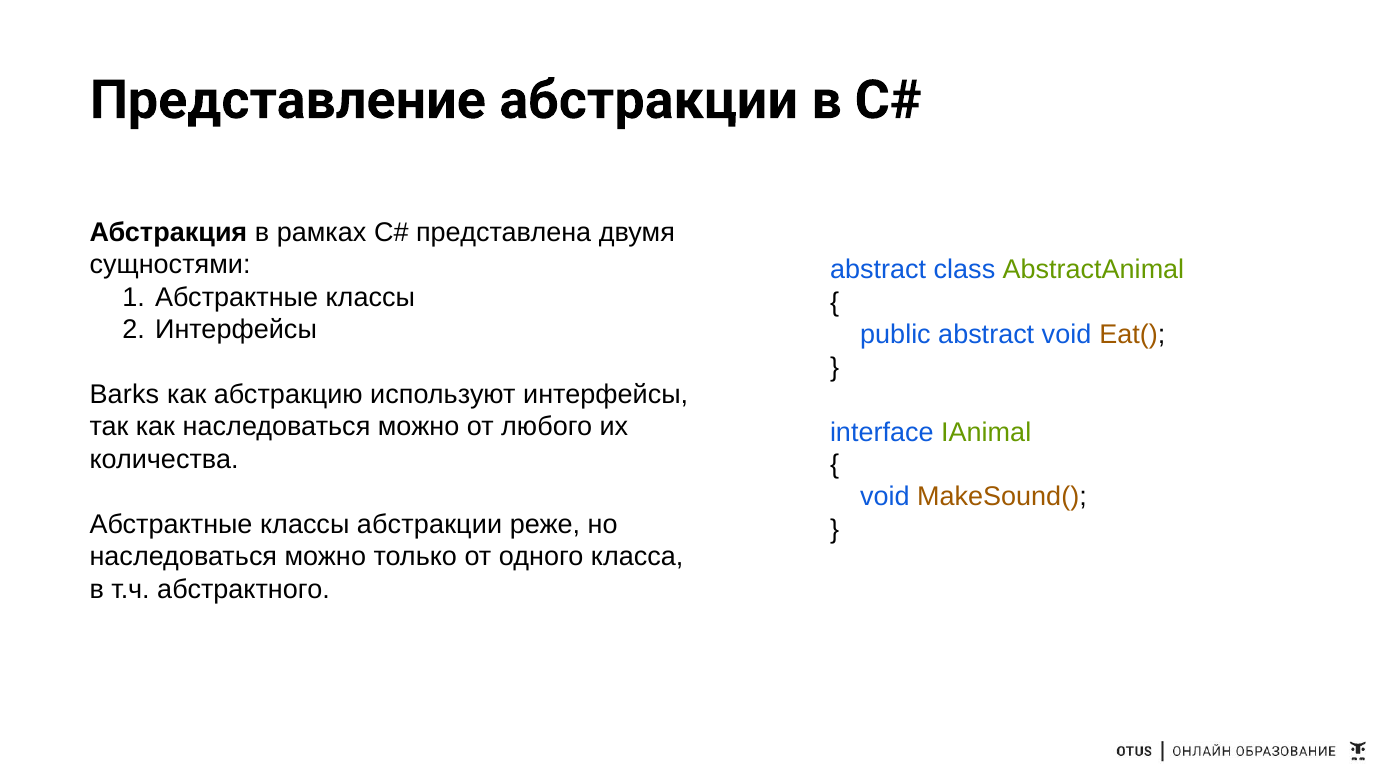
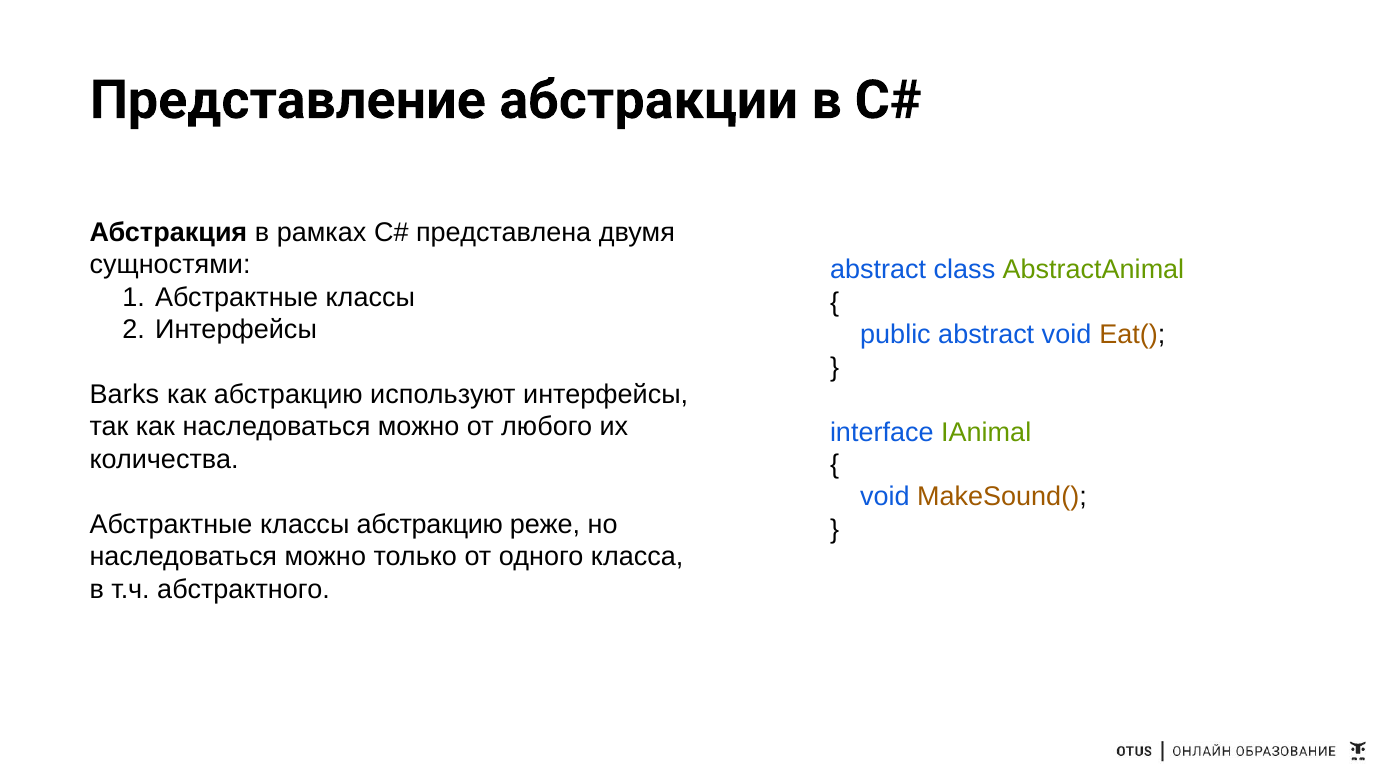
классы абстракции: абстракции -> абстракцию (430, 524)
